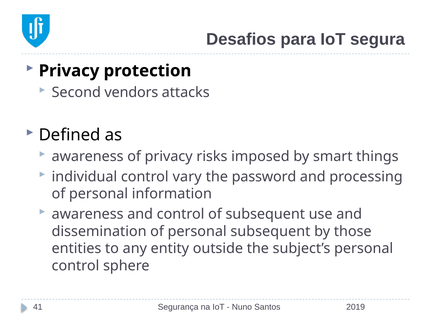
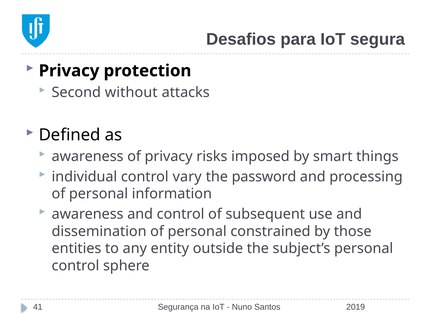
vendors: vendors -> without (131, 92)
personal subsequent: subsequent -> constrained (270, 231)
